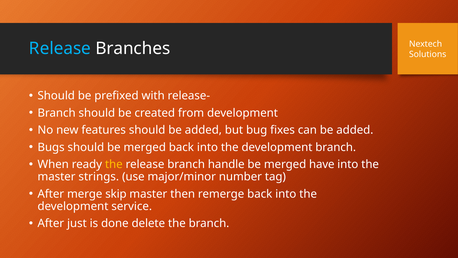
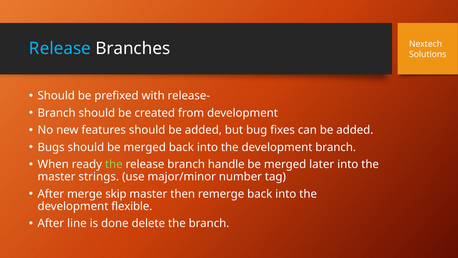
the colour: yellow -> light green (114, 164)
have: have -> later (322, 164)
service: service -> flexible (132, 206)
just: just -> line (77, 223)
